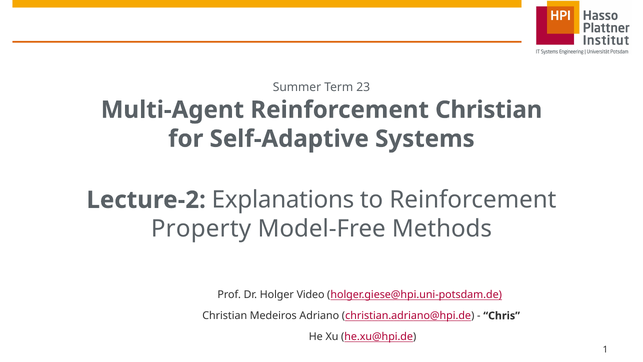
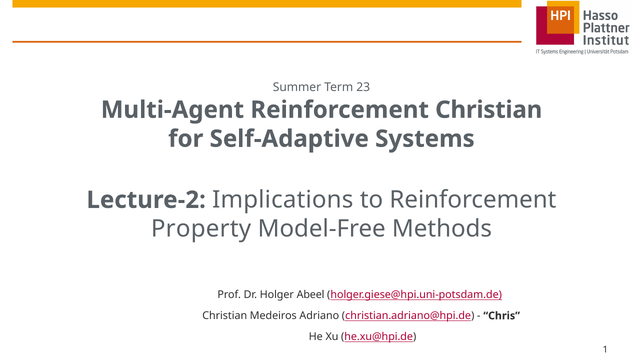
Explanations: Explanations -> Implications (283, 200)
Video: Video -> Abeel (311, 295)
